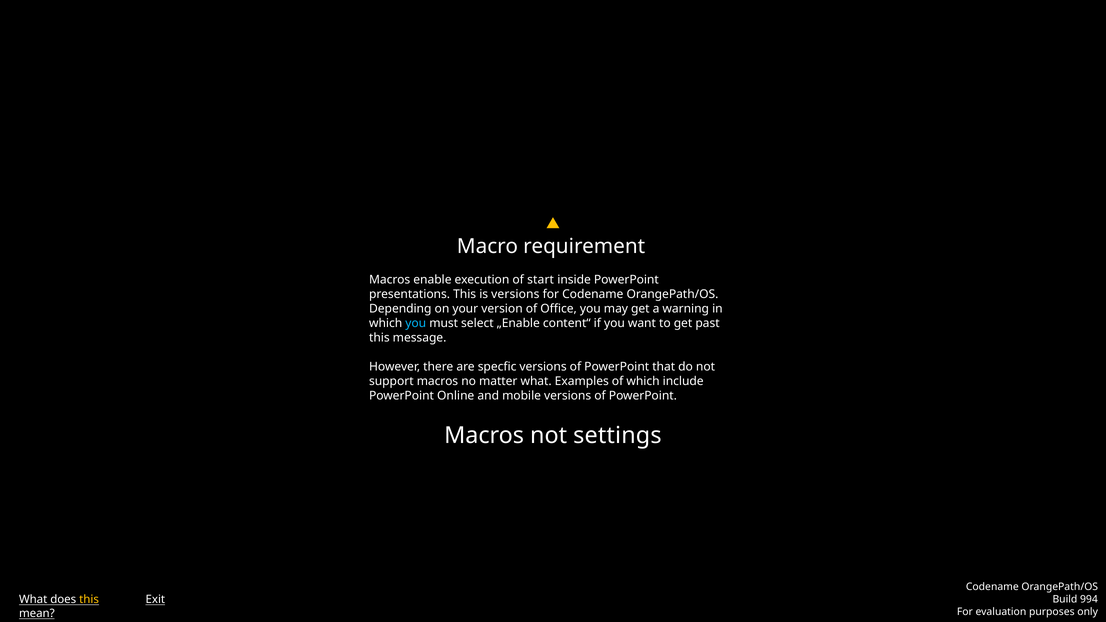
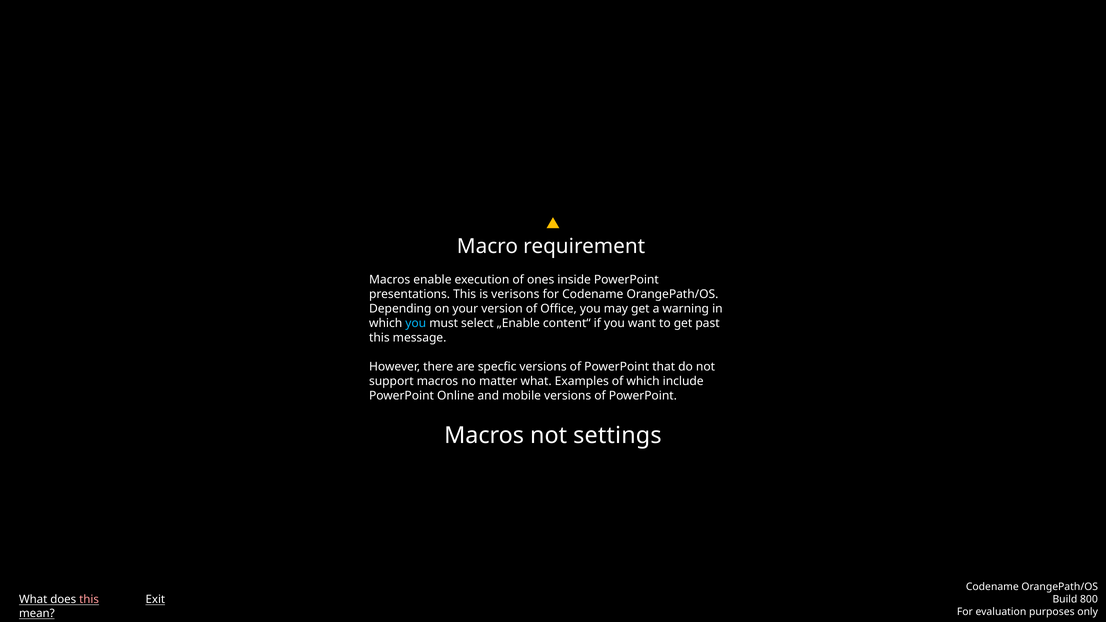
start: start -> ones (541, 280)
is versions: versions -> verisons (515, 295)
this colour: yellow -> pink (89, 600)
994: 994 -> 800 (1089, 600)
